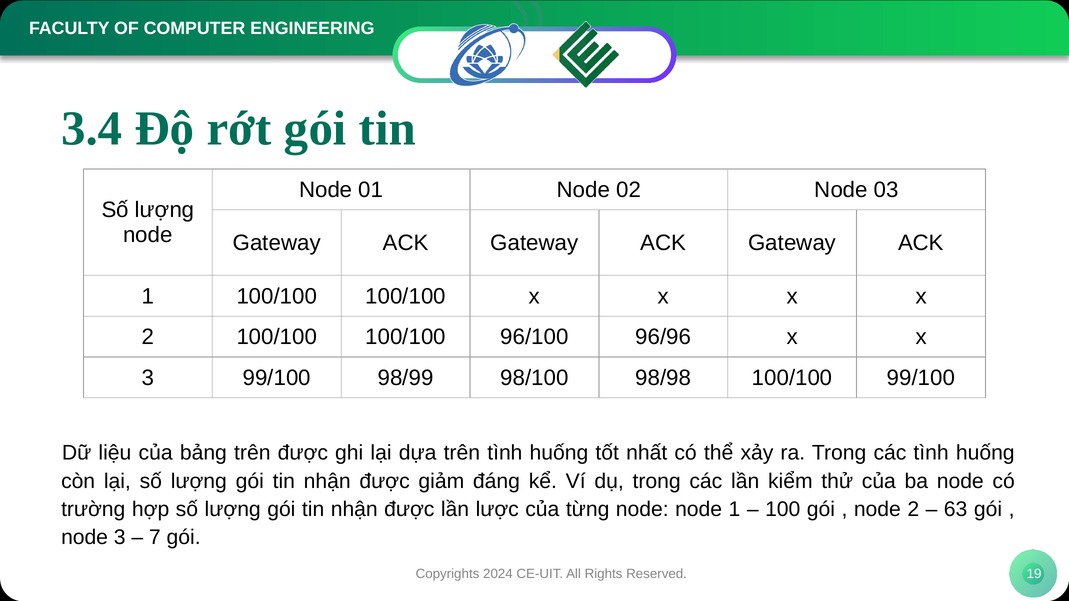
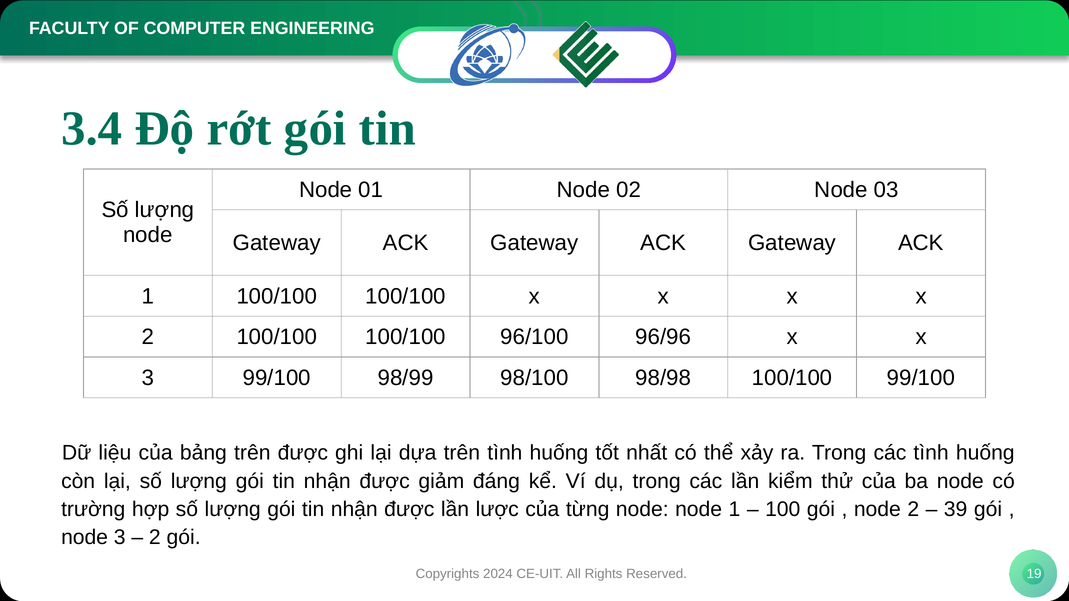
63: 63 -> 39 (956, 510)
7: 7 -> 2 (155, 538)
